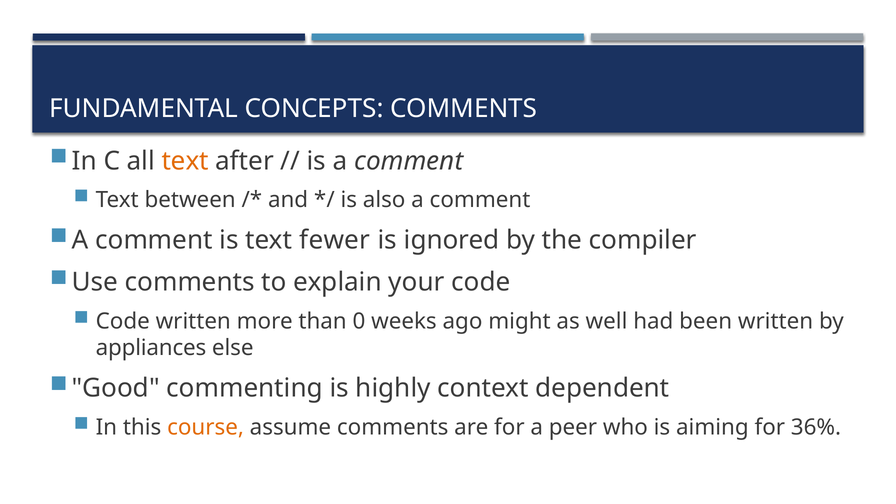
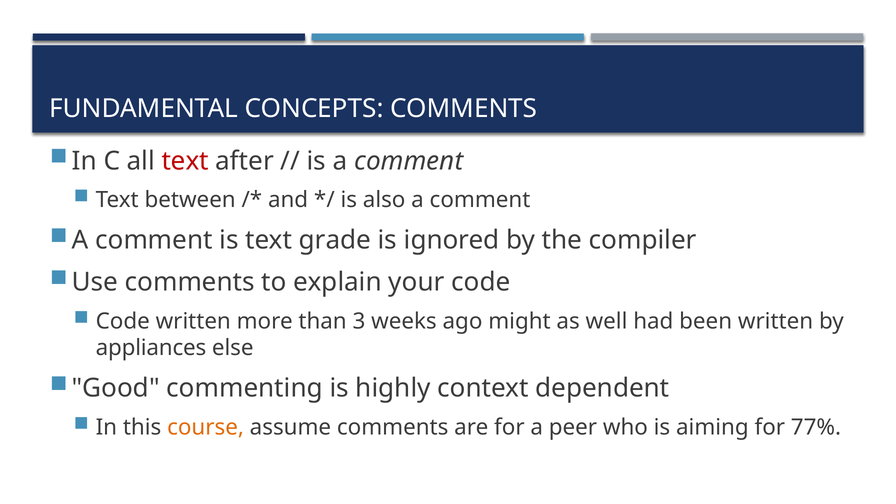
text colour: orange -> red (185, 161)
fewer: fewer -> grade (335, 240)
0: 0 -> 3 (359, 321)
36%: 36% -> 77% (816, 427)
